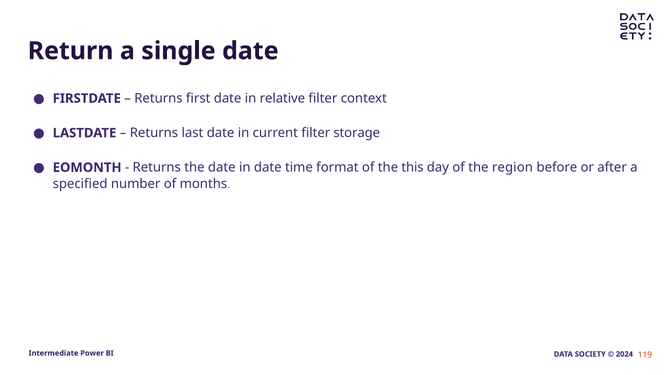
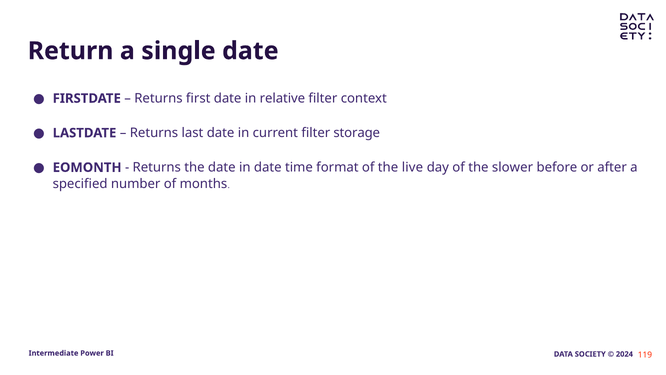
this: this -> live (412, 167)
region: region -> slower (512, 167)
